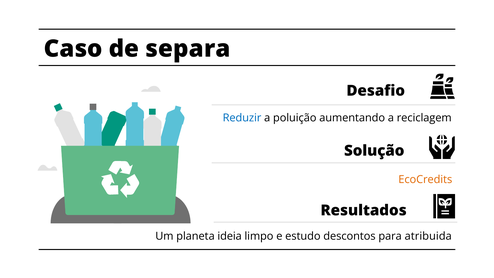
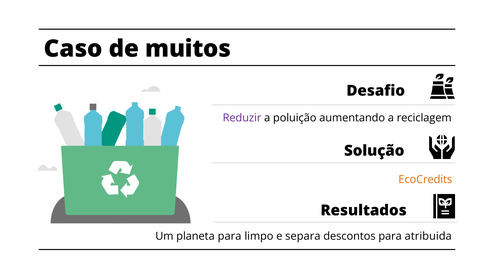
separa: separa -> muitos (188, 49)
Reduzir colour: blue -> purple (242, 118)
planeta ideia: ideia -> para (230, 236)
estudo: estudo -> separa (303, 236)
